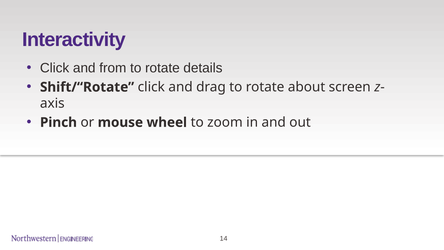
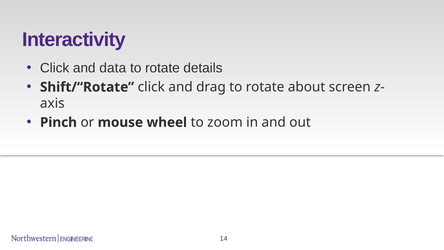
from: from -> data (113, 68)
